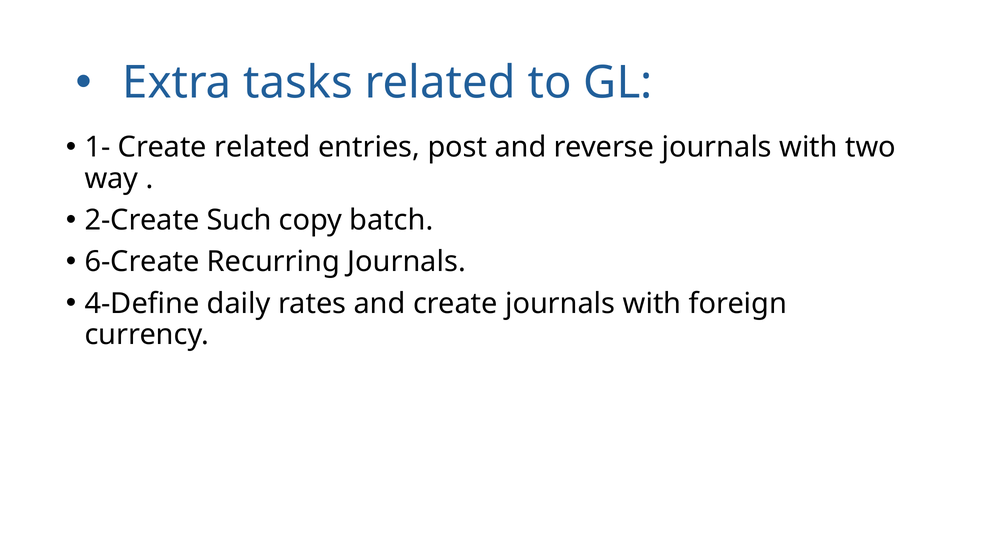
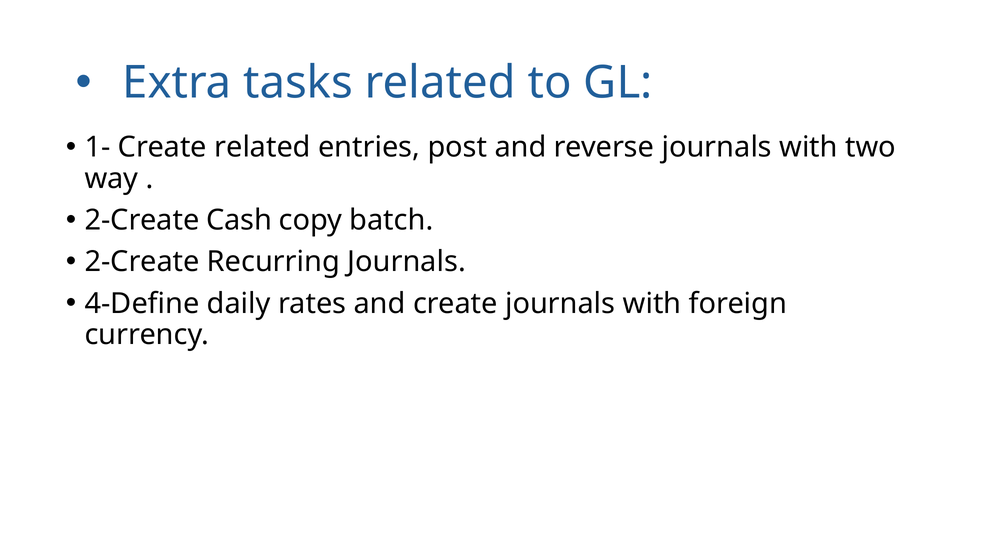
Such: Such -> Cash (239, 220)
6-Create: 6-Create -> 2-Create (142, 262)
